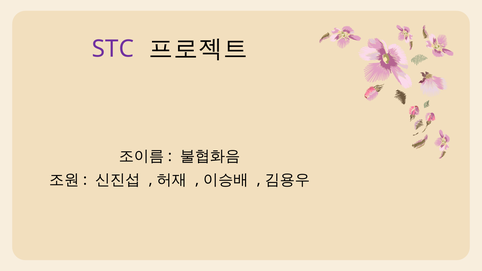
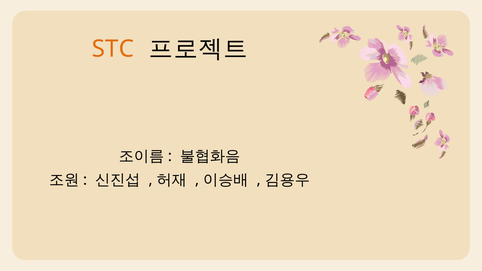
STC colour: purple -> orange (113, 49)
